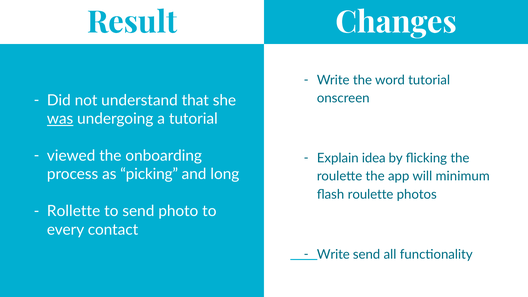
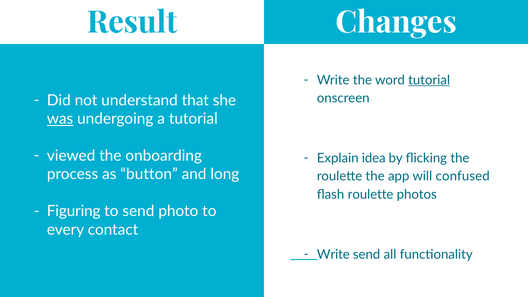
tutorial underline: none -> present (429, 80)
picking: picking -> button (149, 174)
minimum: minimum -> confused (463, 176)
Rollette: Rollette -> Figuring (74, 211)
